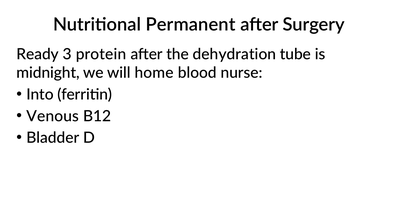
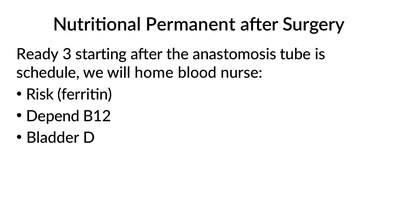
protein: protein -> starting (101, 54)
dehydration: dehydration -> anastomosis (234, 54)
midnight: midnight -> schedule (48, 73)
Into: Into -> Risk (40, 95)
Venous: Venous -> Depend (53, 116)
